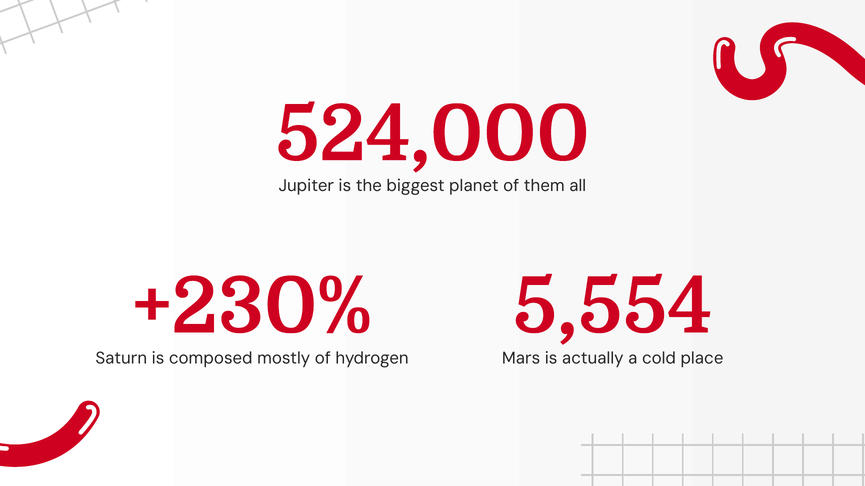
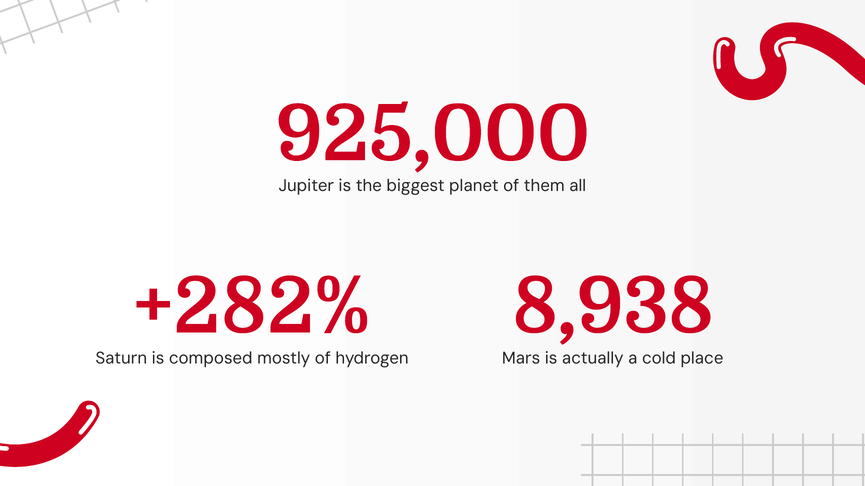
524,000: 524,000 -> 925,000 (433, 135)
+230%: +230% -> +282% (252, 307)
5,554: 5,554 -> 8,938 (613, 307)
